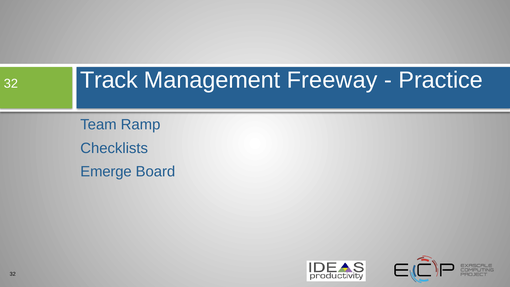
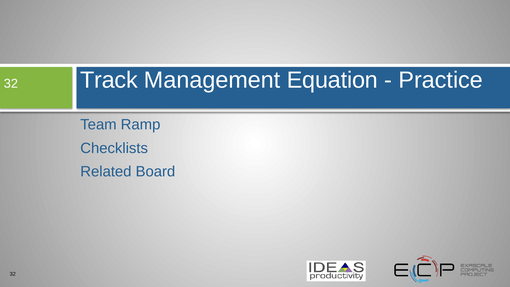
Freeway: Freeway -> Equation (332, 80)
Emerge: Emerge -> Related (106, 172)
